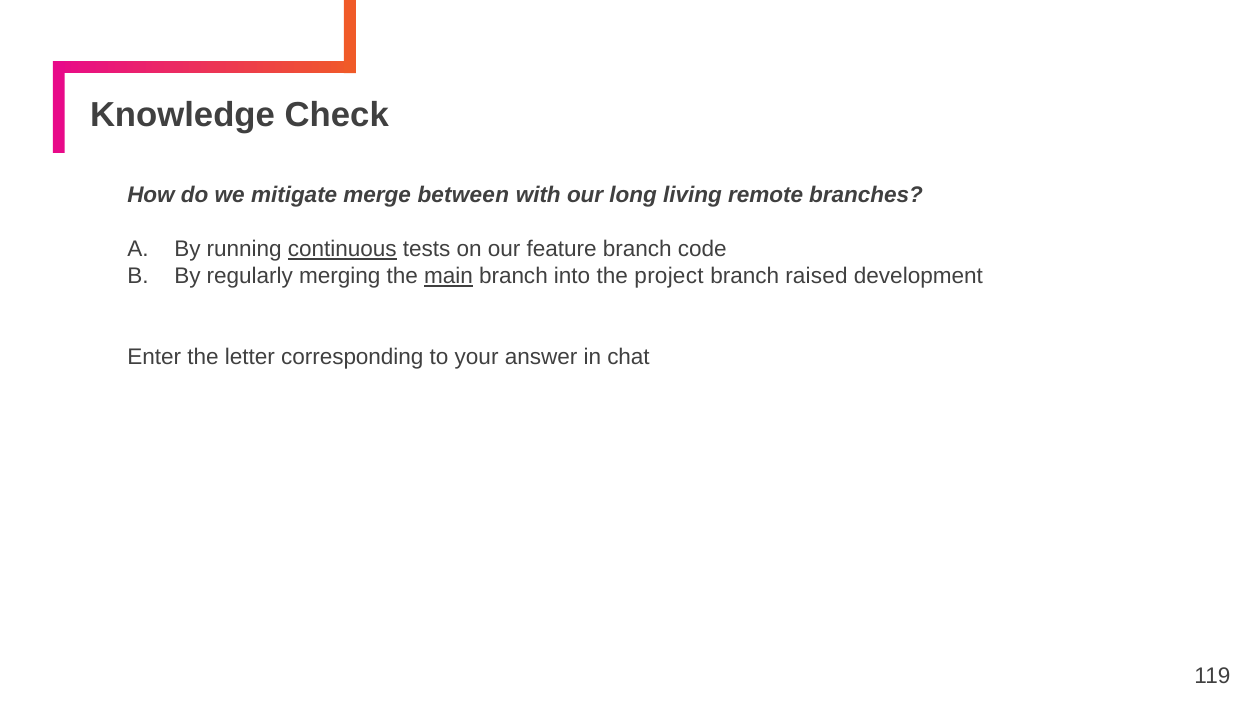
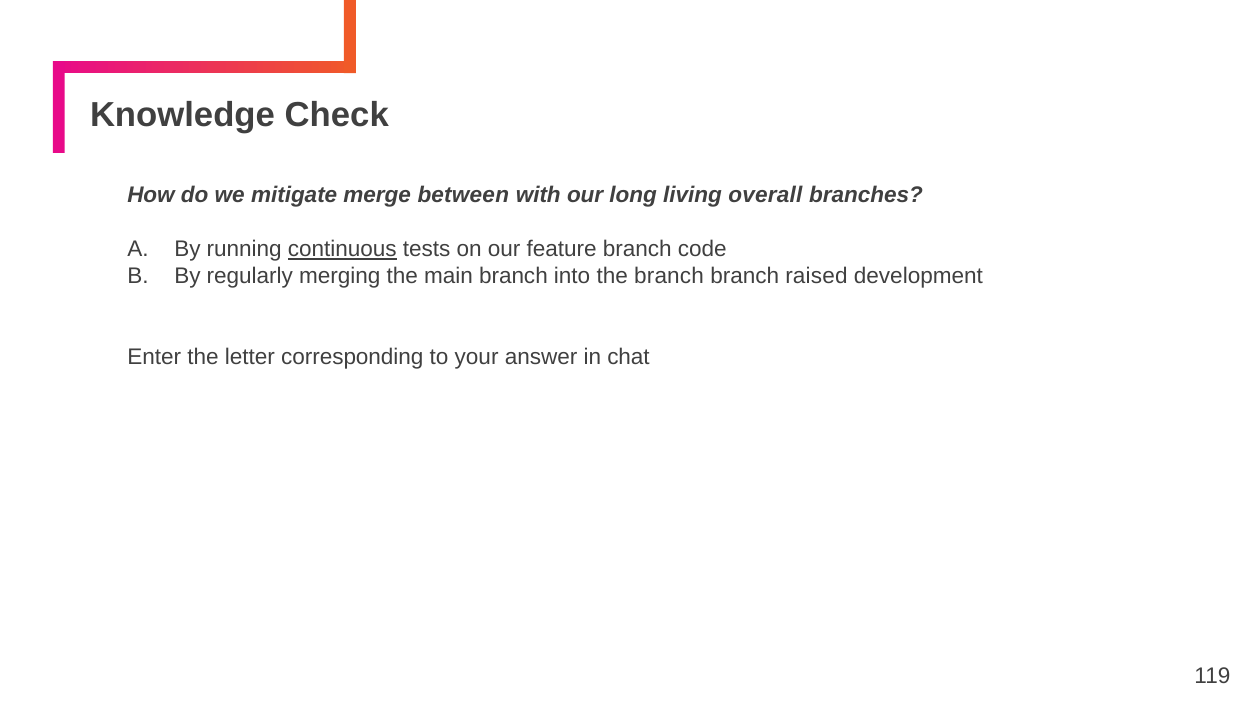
remote: remote -> overall (765, 195)
main underline: present -> none (448, 276)
the project: project -> branch (669, 276)
